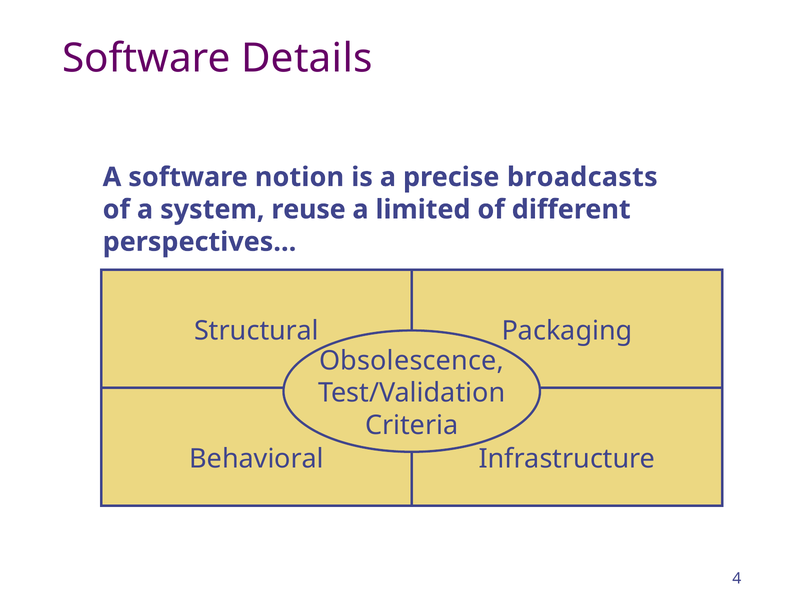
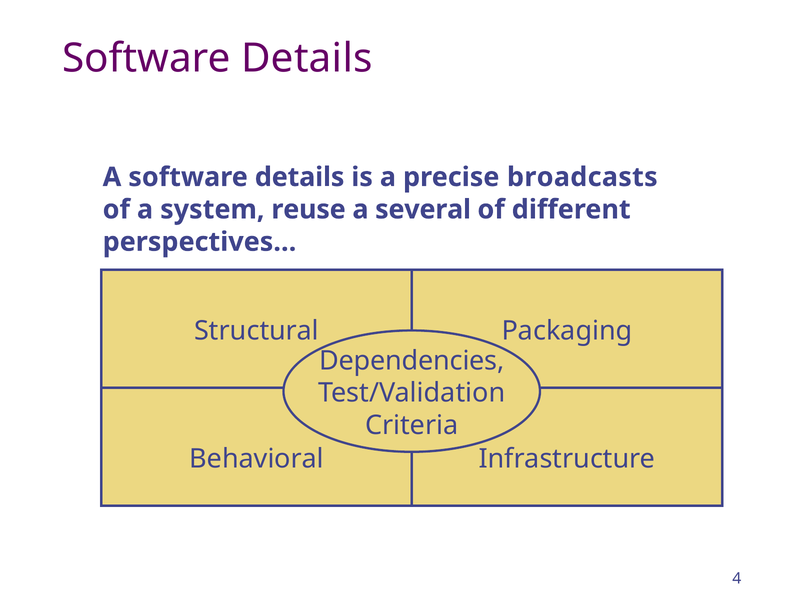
A software notion: notion -> details (300, 177)
limited: limited -> several (423, 210)
Obsolescence: Obsolescence -> Dependencies (412, 361)
